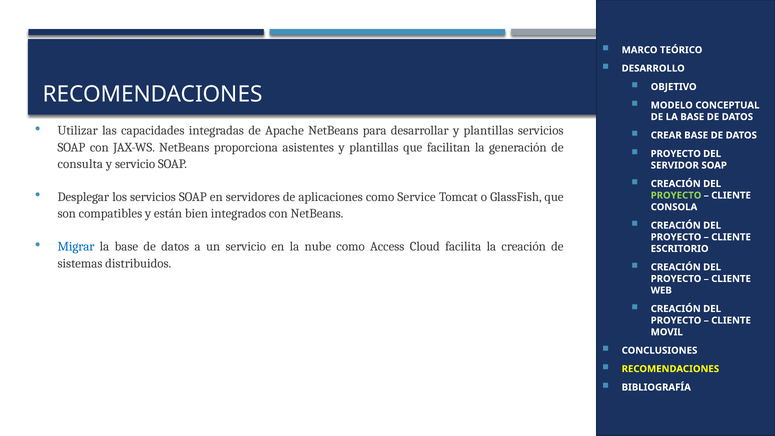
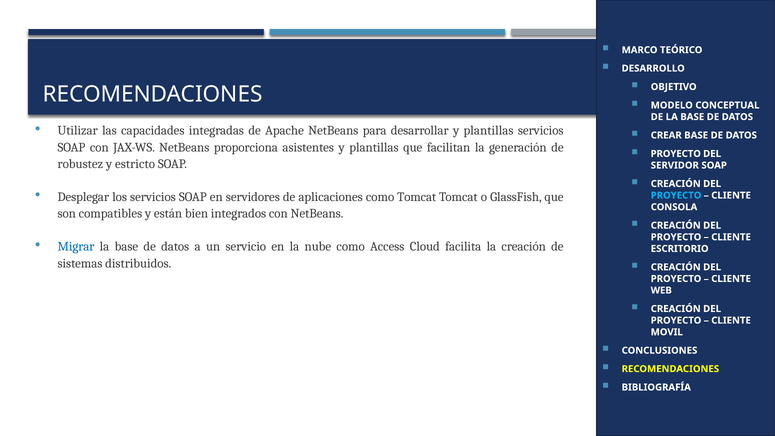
consulta: consulta -> robustez (80, 164)
y servicio: servicio -> estricto (135, 164)
como Service: Service -> Tomcat (417, 197)
PROYECTO colour: light green -> light blue (676, 195)
